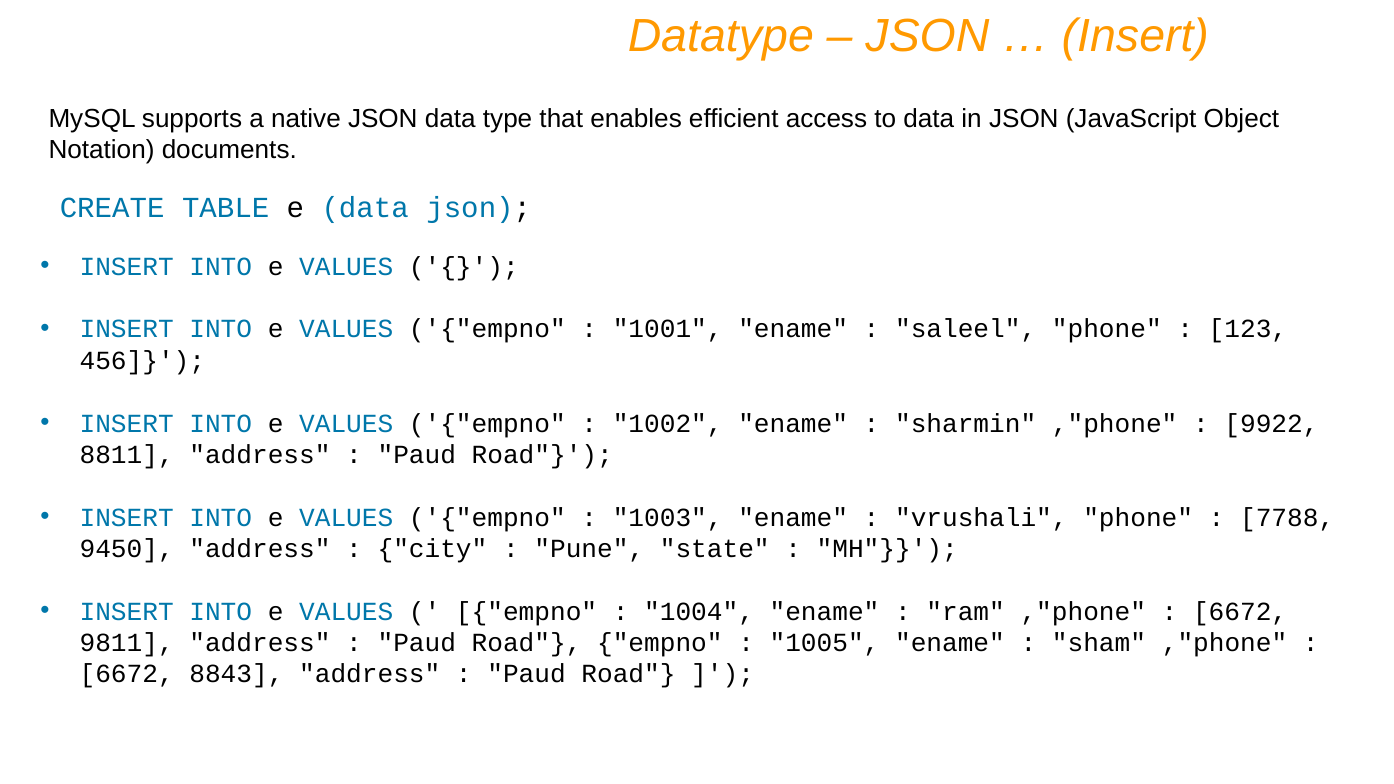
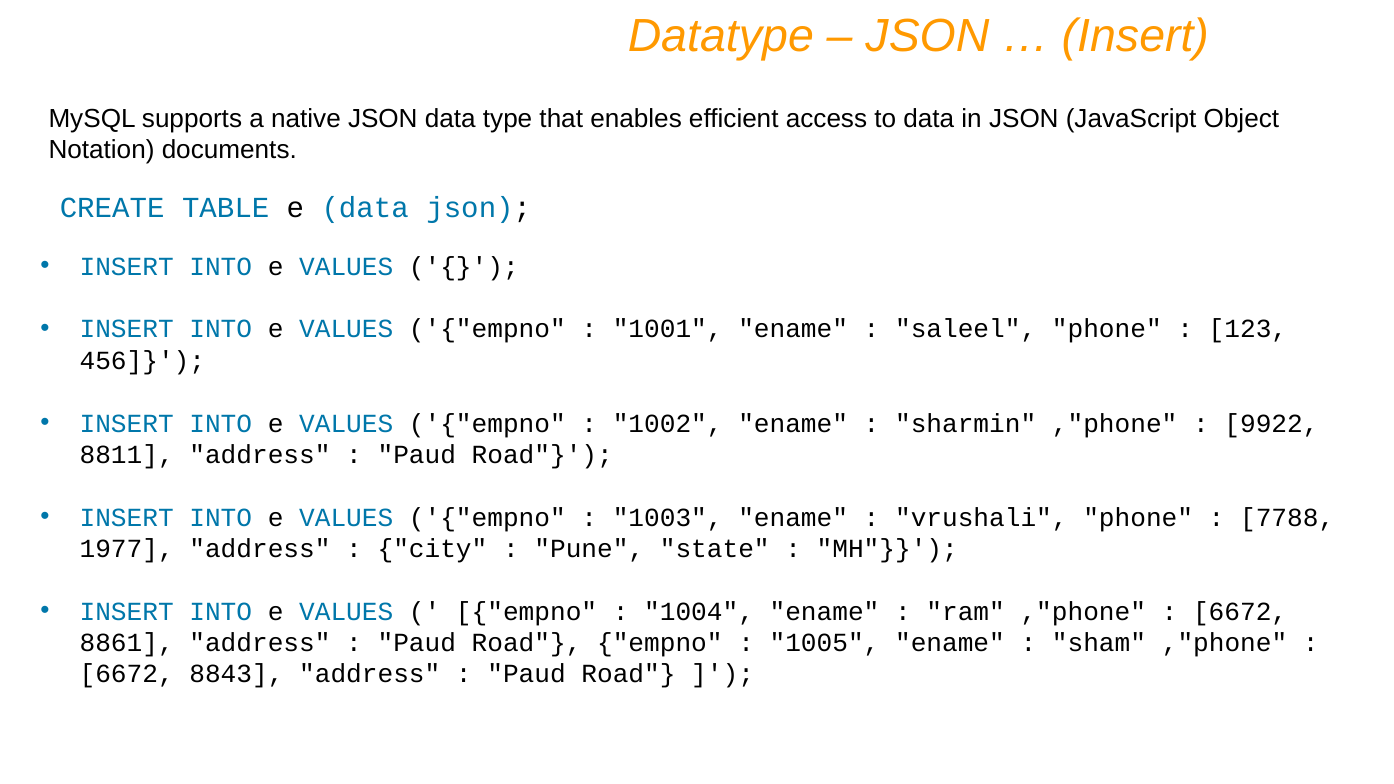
9450: 9450 -> 1977 (127, 549)
9811: 9811 -> 8861 (127, 643)
